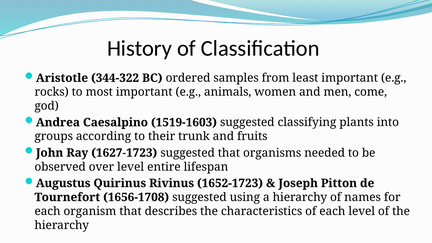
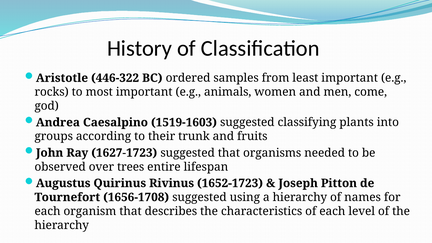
344-322: 344-322 -> 446-322 (115, 78)
over level: level -> trees (131, 167)
